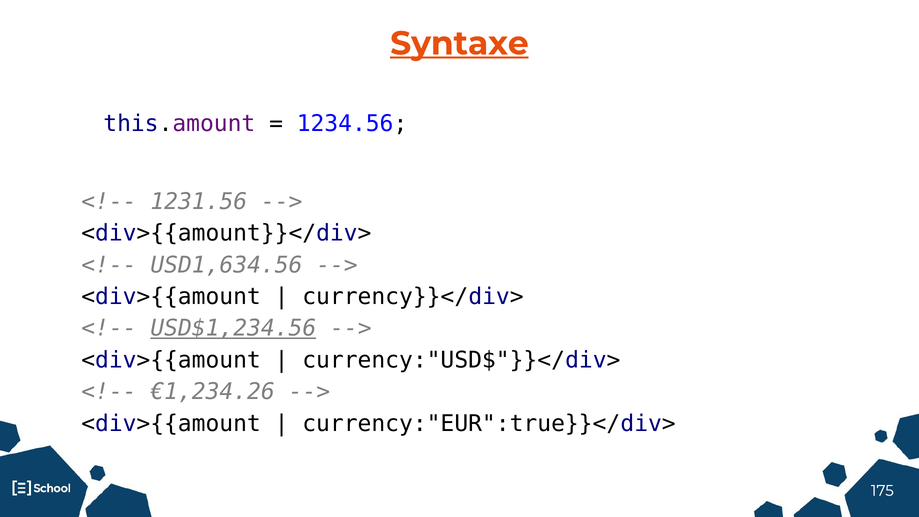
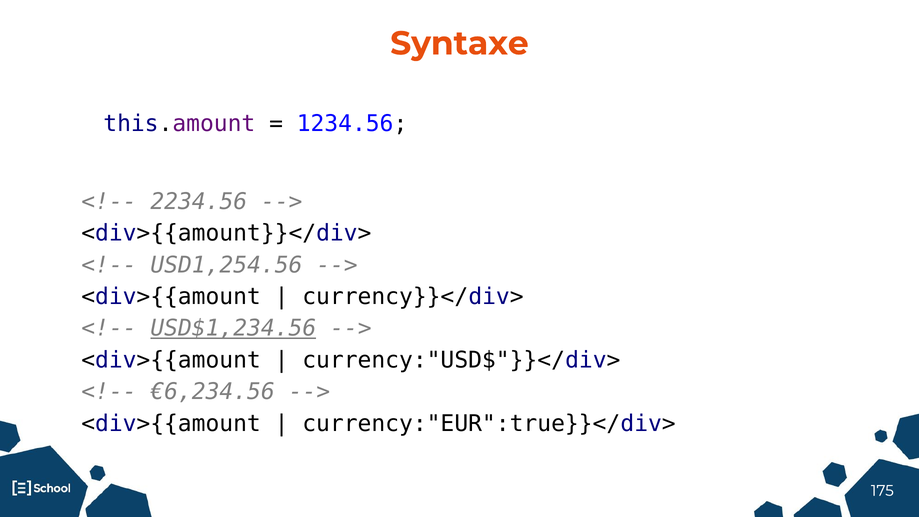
Syntaxe underline: present -> none (459, 43)
1231.56: 1231.56 -> 2234.56 (199, 202)
USD1,634.56: USD1,634.56 -> USD1,254.56 (226, 265)
€1,234.26: €1,234.26 -> €6,234.56 (213, 392)
